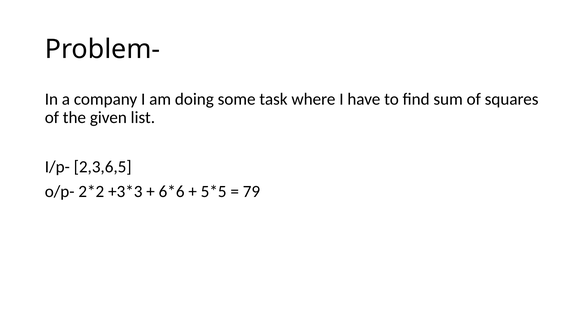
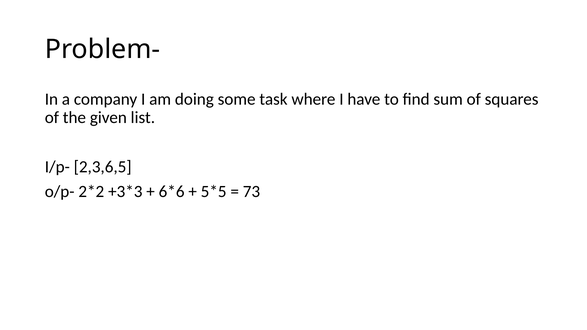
79: 79 -> 73 (251, 192)
